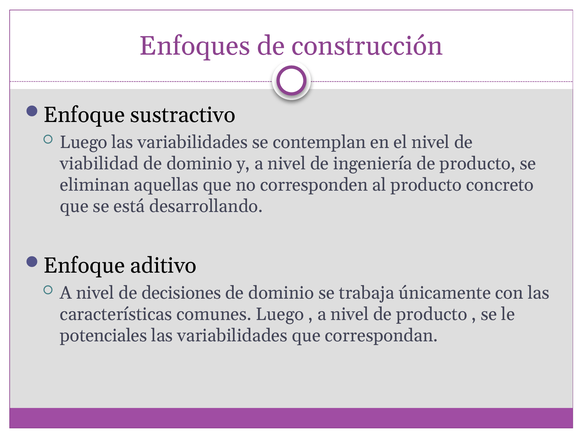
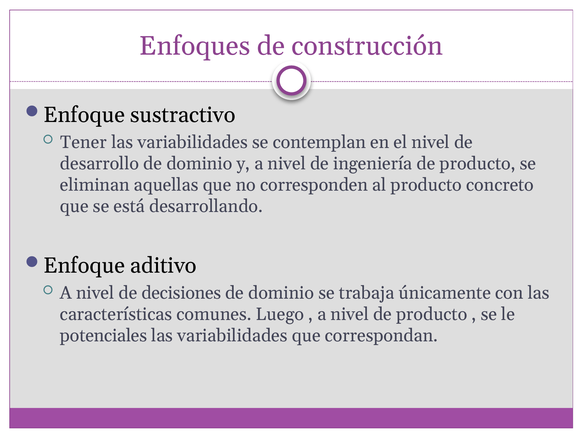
Luego: Luego -> Tener (84, 142)
viabilidad: viabilidad -> desarrollo (99, 163)
